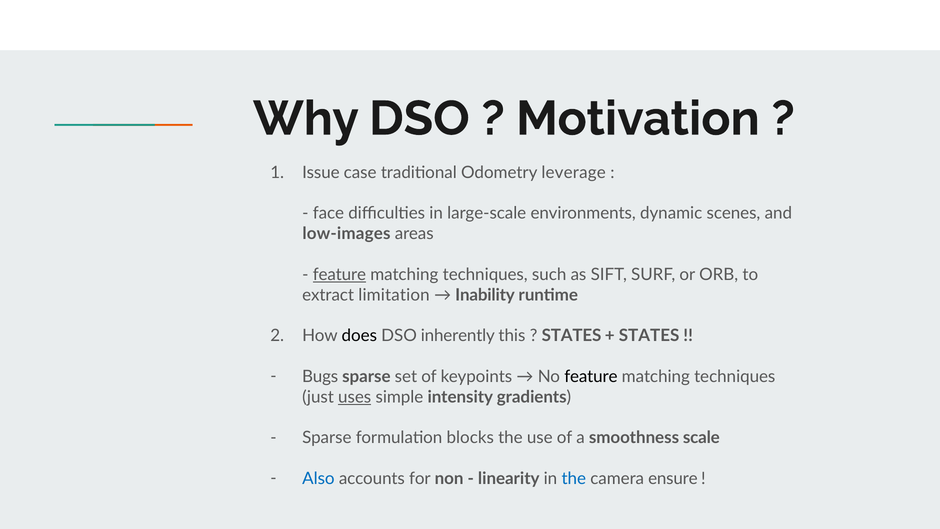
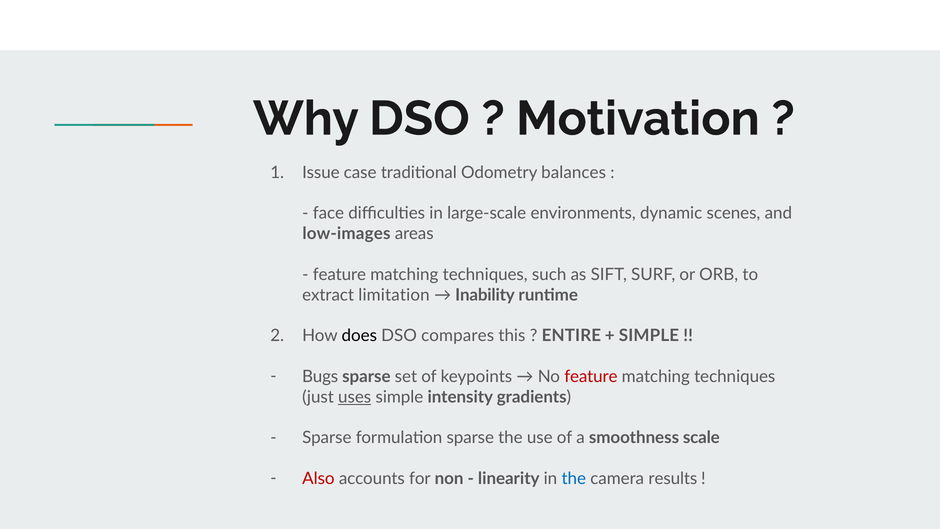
leverage: leverage -> balances (574, 172)
feature underline: present -> none (339, 274)
inherently: inherently -> compares (458, 336)
STATES: STATES -> ENTIRE (571, 336)
STATES: STATES -> SIMPLE (649, 336)
feature colour: black -> red (591, 376)
formulation blocks: blocks -> sparse (470, 438)
Also colour: blue -> red (318, 478)
ensure: ensure -> results (673, 478)
